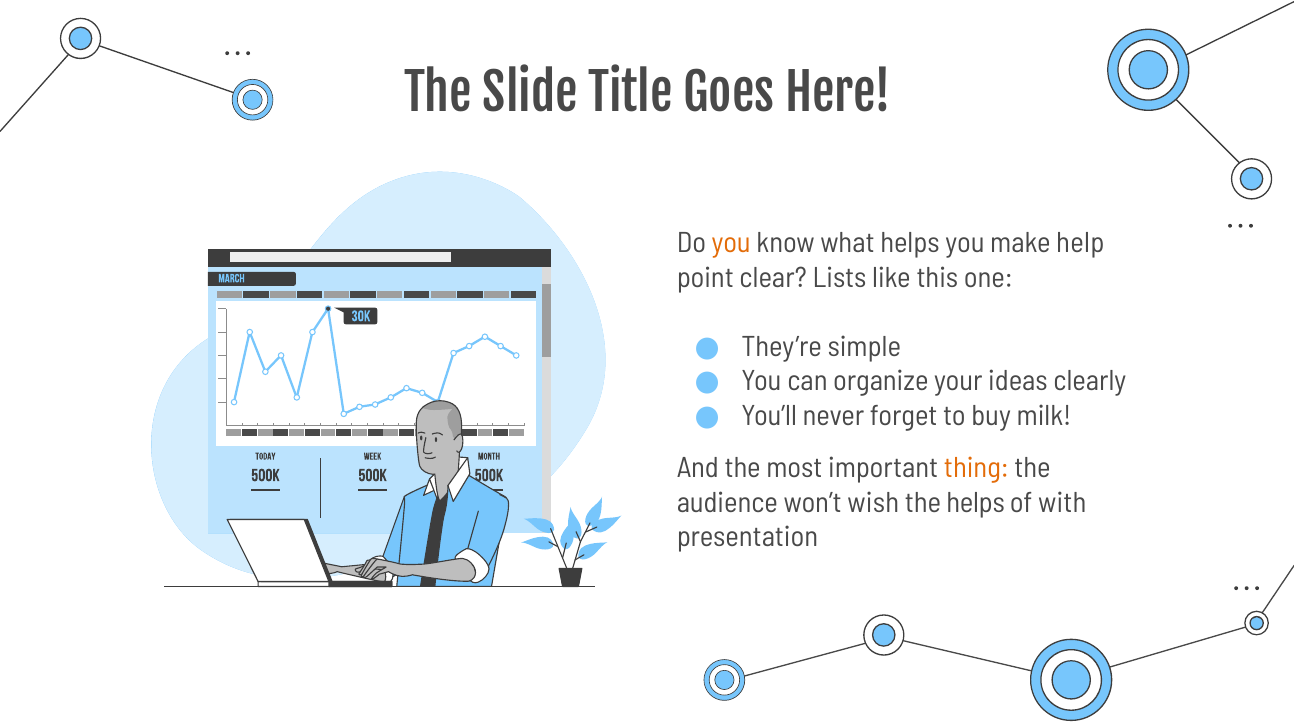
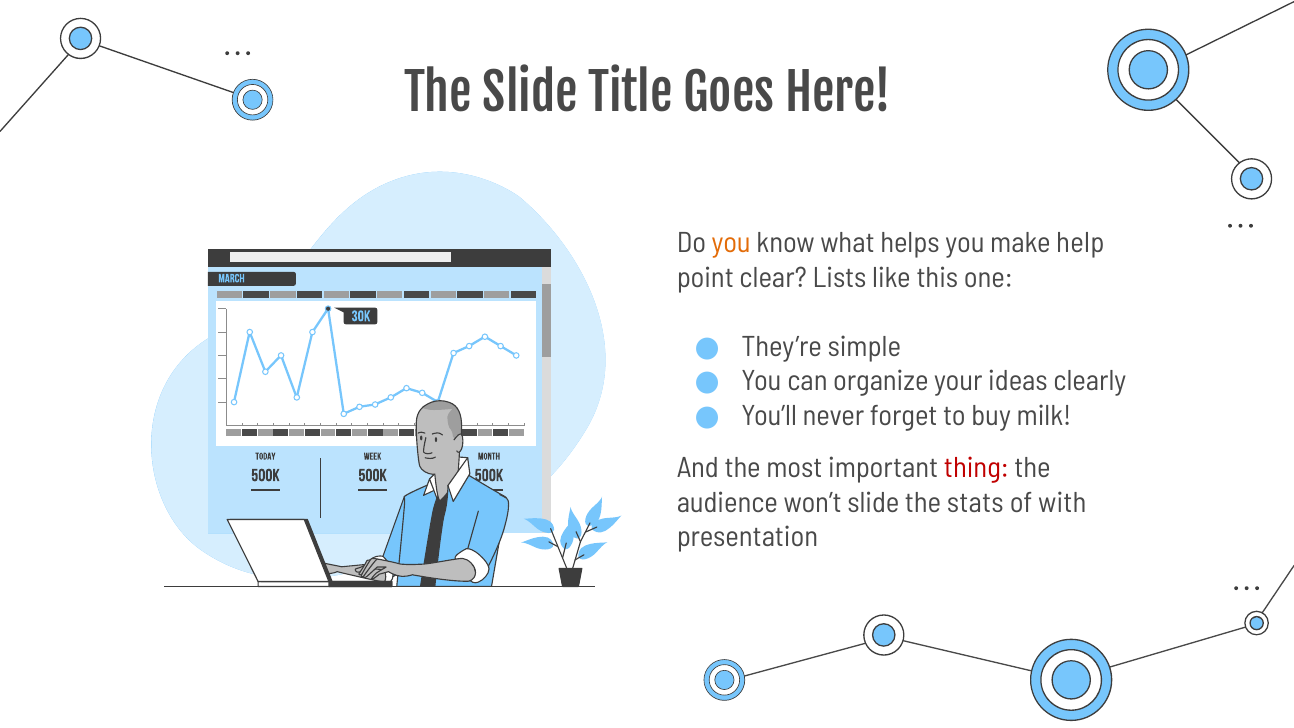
thing colour: orange -> red (976, 468)
won’t wish: wish -> slide (873, 503)
the helps: helps -> stats (975, 503)
